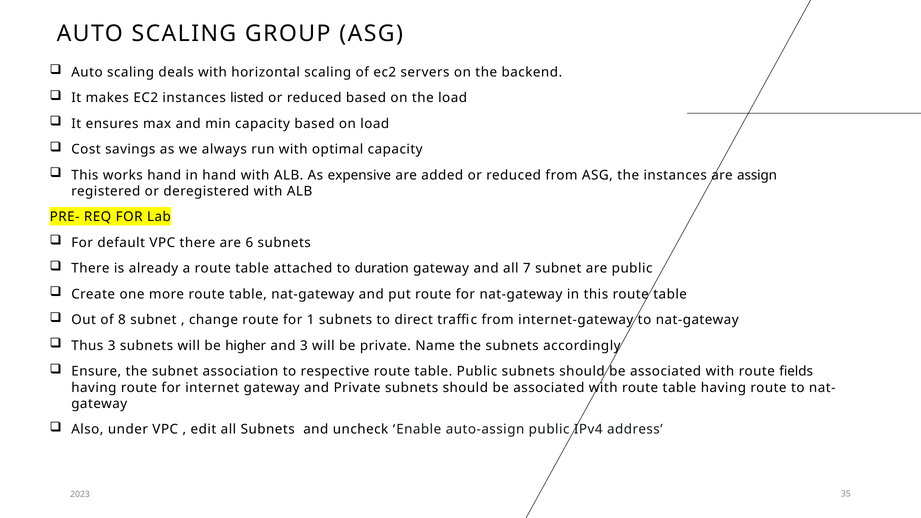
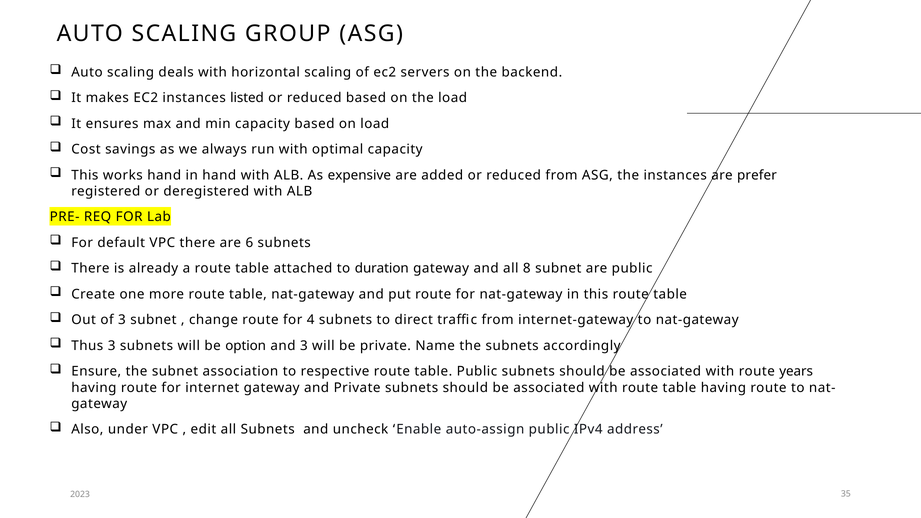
assign: assign -> prefer (757, 175)
7: 7 -> 8 (527, 269)
of 8: 8 -> 3 (122, 320)
1: 1 -> 4 (311, 320)
higher: higher -> option (246, 346)
fields: fields -> years (796, 372)
